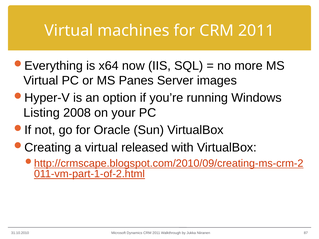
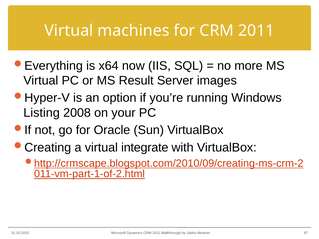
Panes: Panes -> Result (136, 81)
released: released -> integrate (145, 148)
